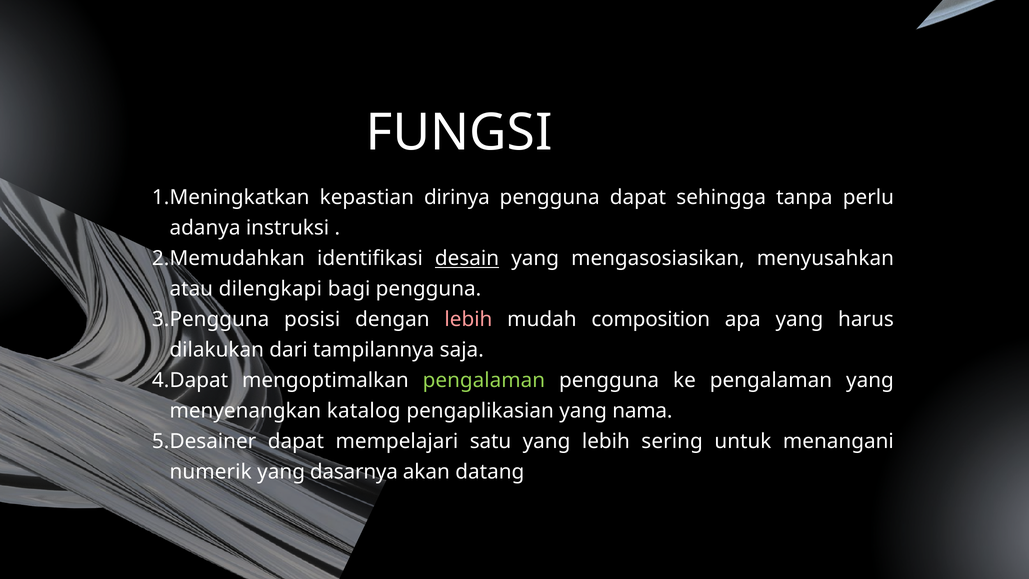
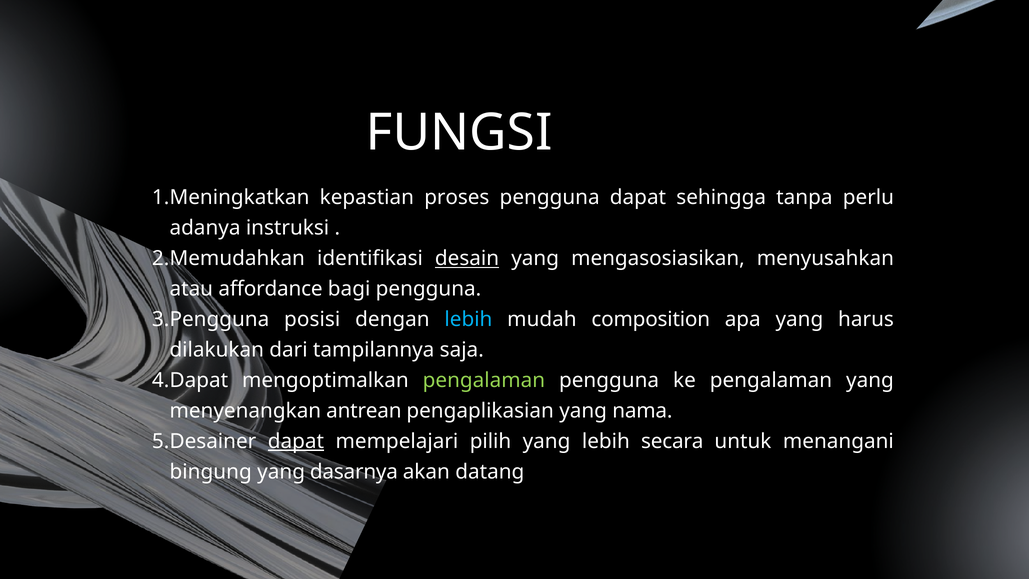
dirinya: dirinya -> proses (457, 198)
dilengkapi: dilengkapi -> affordance (271, 289)
lebih colour: pink -> light blue (468, 319)
katalog: katalog -> antrean (364, 411)
dapat underline: none -> present (296, 441)
satu: satu -> pilih (490, 441)
sering: sering -> secara (672, 441)
numerik: numerik -> bingung (211, 472)
